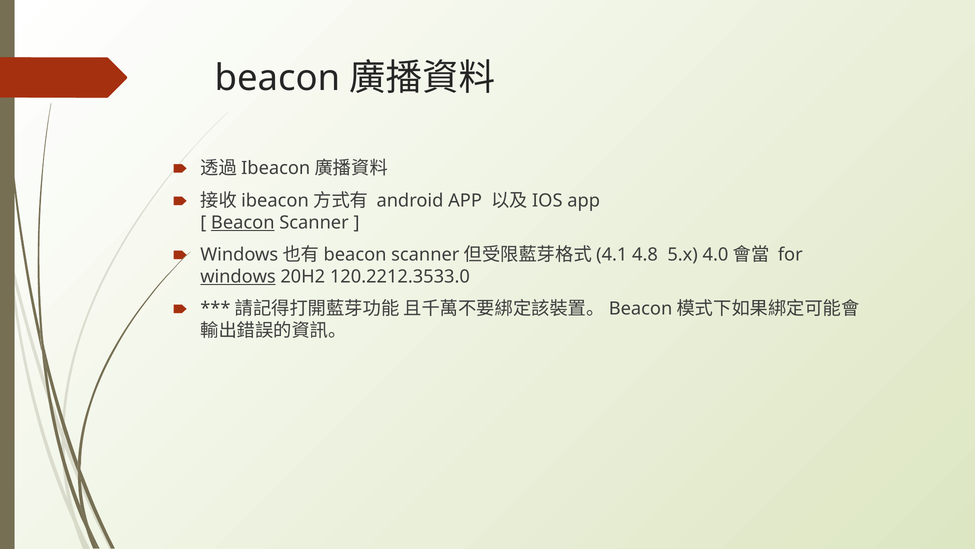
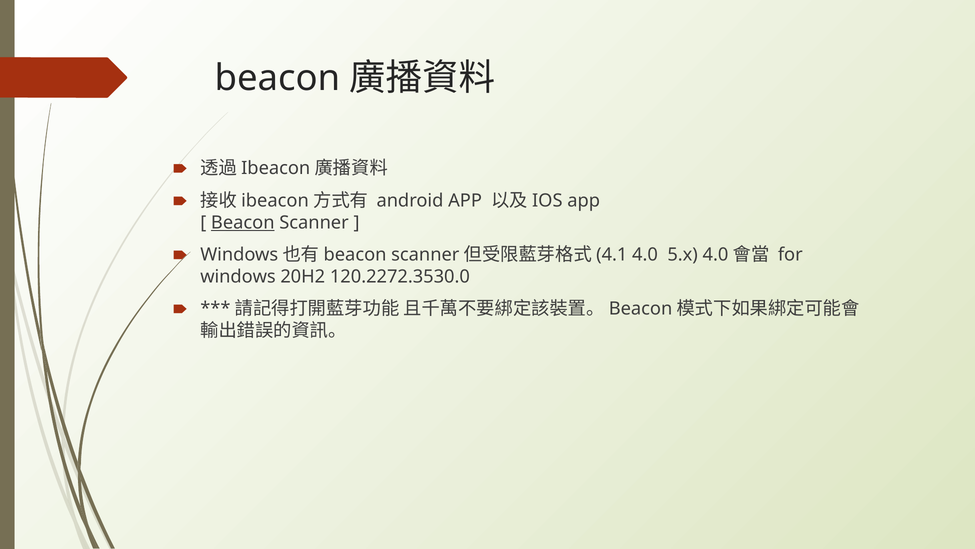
4.8: 4.8 -> 4.0 (645, 254)
windows underline: present -> none (238, 276)
120.2212.3533.0: 120.2212.3533.0 -> 120.2272.3530.0 (400, 276)
